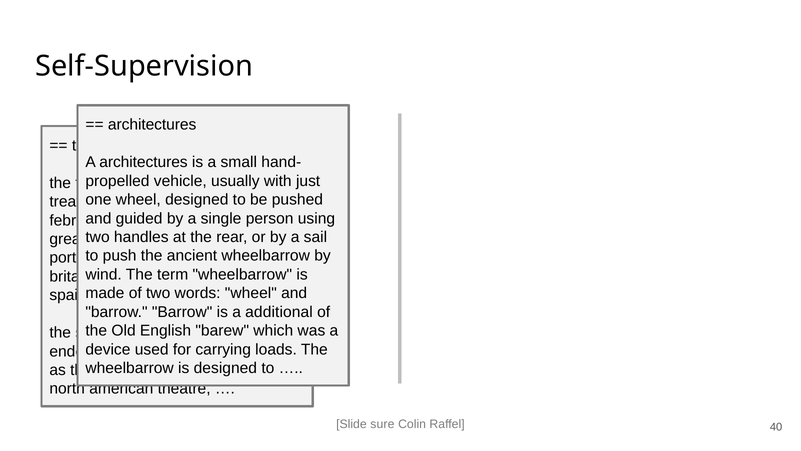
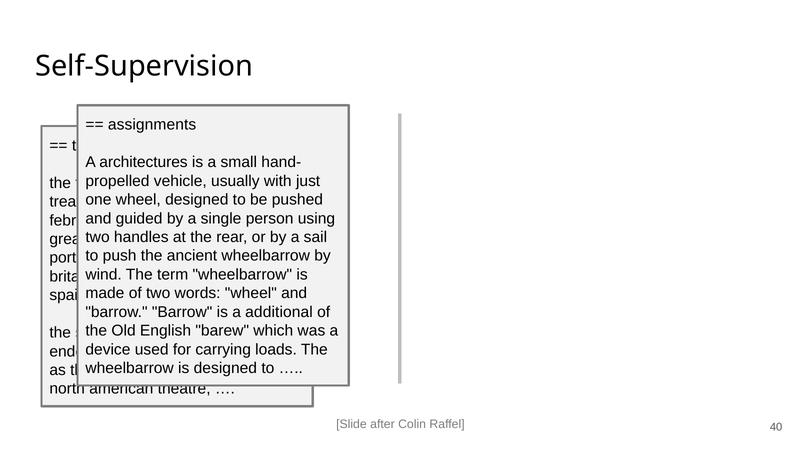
architectures: architectures -> assignments (152, 125)
Slide sure: sure -> after (382, 424)
